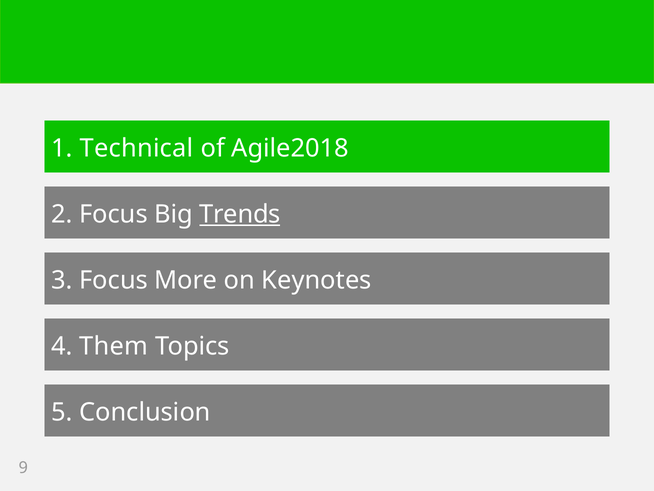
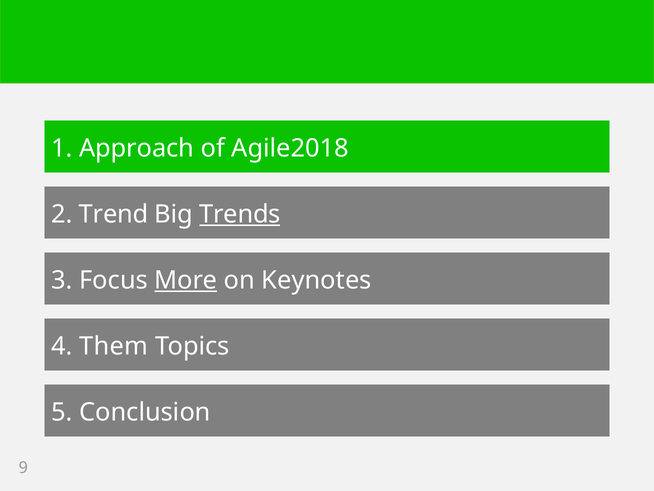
Technical: Technical -> Approach (137, 148)
2 Focus: Focus -> Trend (114, 214)
More underline: none -> present (186, 280)
